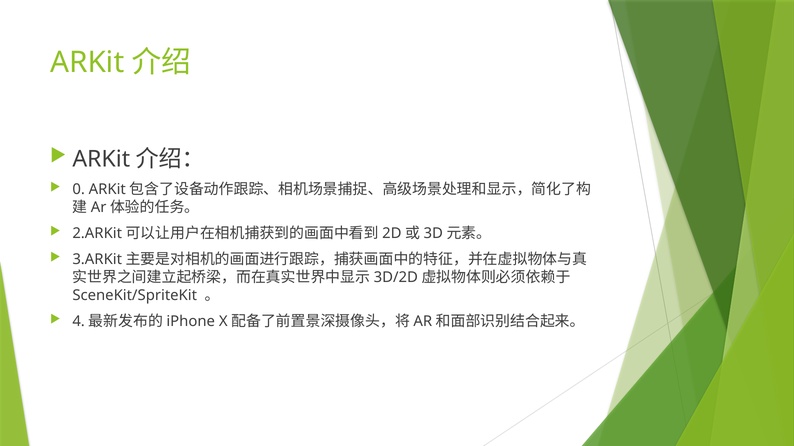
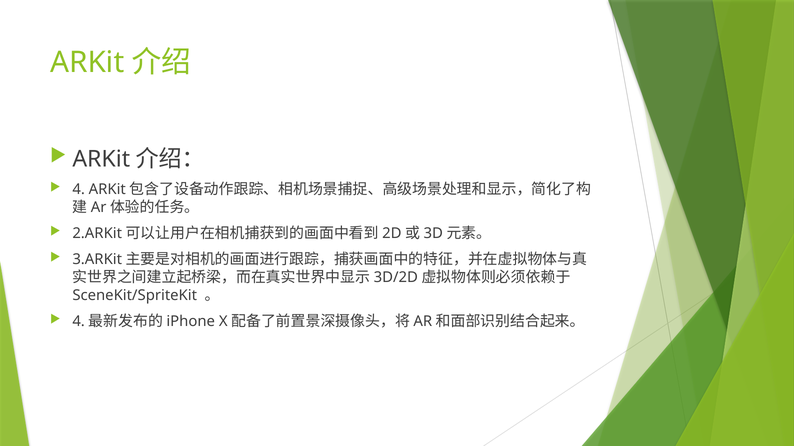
0: 0 -> 4 (79, 190)
